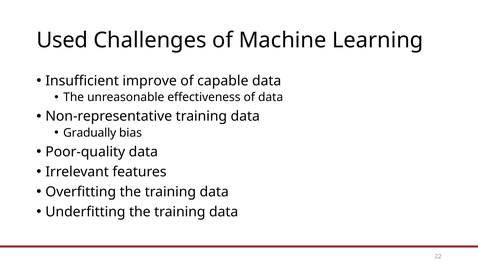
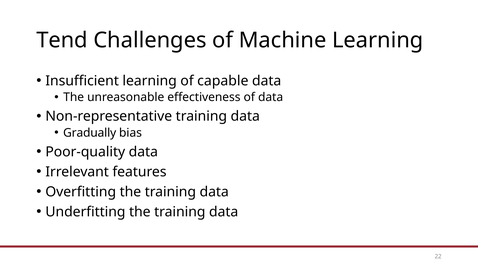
Used: Used -> Tend (62, 40)
Insufficient improve: improve -> learning (150, 81)
